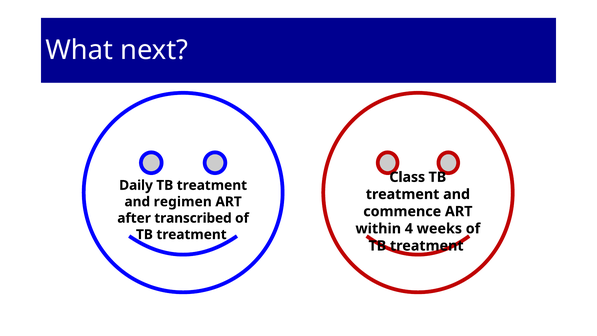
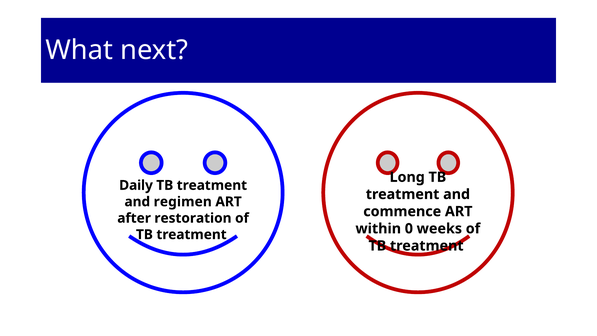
Class: Class -> Long (407, 177)
transcribed: transcribed -> restoration (193, 218)
4: 4 -> 0 (409, 229)
